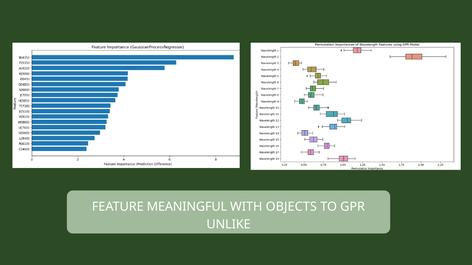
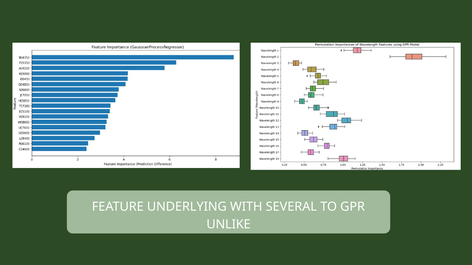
MEANINGFUL: MEANINGFUL -> UNDERLYING (187, 207)
OBJECTS: OBJECTS -> SEVERAL (291, 207)
